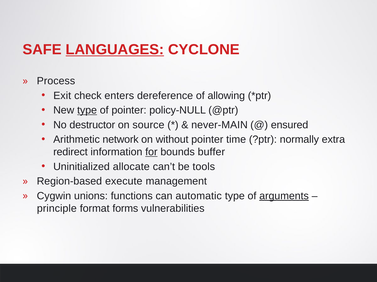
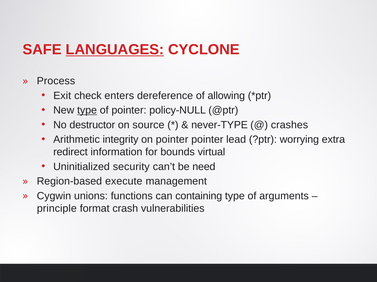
never-MAIN: never-MAIN -> never-TYPE (220, 125)
ensured: ensured -> crashes (289, 125)
network: network -> integrity (121, 140)
on without: without -> pointer (172, 140)
time: time -> lead (236, 140)
normally: normally -> worrying (299, 140)
for underline: present -> none (151, 152)
buffer: buffer -> virtual (211, 152)
allocate: allocate -> security (131, 167)
tools: tools -> need (204, 167)
automatic: automatic -> containing (199, 196)
arguments underline: present -> none (284, 196)
forms: forms -> crash (125, 209)
